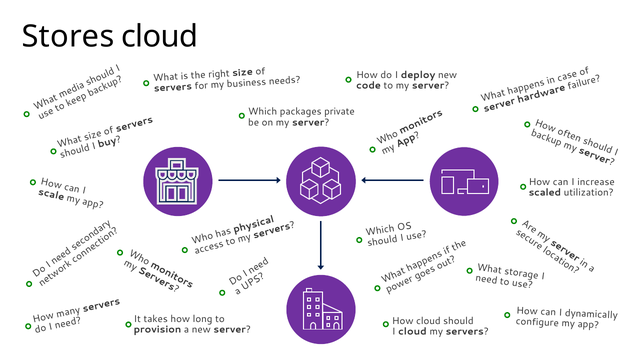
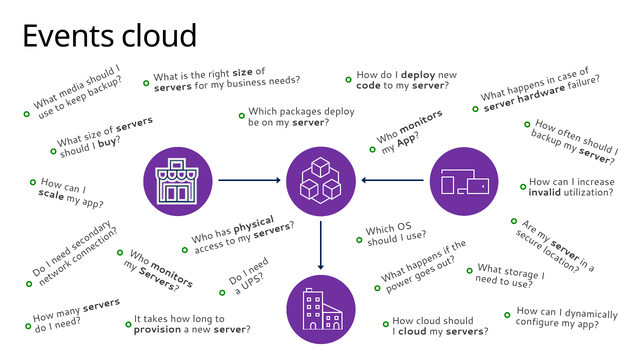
Stores: Stores -> Events (68, 36)
packages private: private -> deploy (339, 112)
scaled: scaled -> invalid (545, 193)
